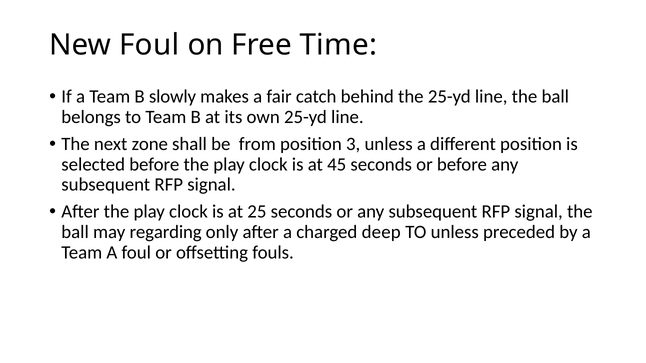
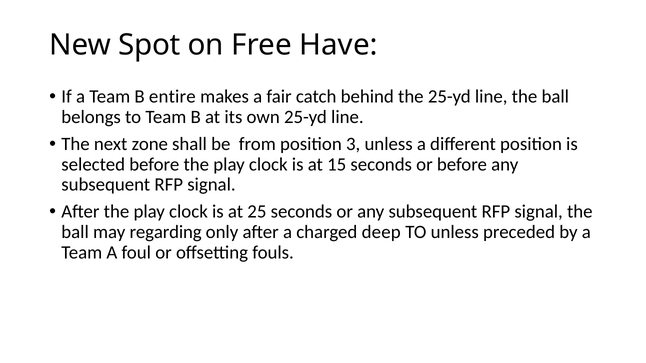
New Foul: Foul -> Spot (149, 45)
Time: Time -> Have (339, 45)
slowly: slowly -> entire (172, 97)
45: 45 -> 15 (337, 165)
